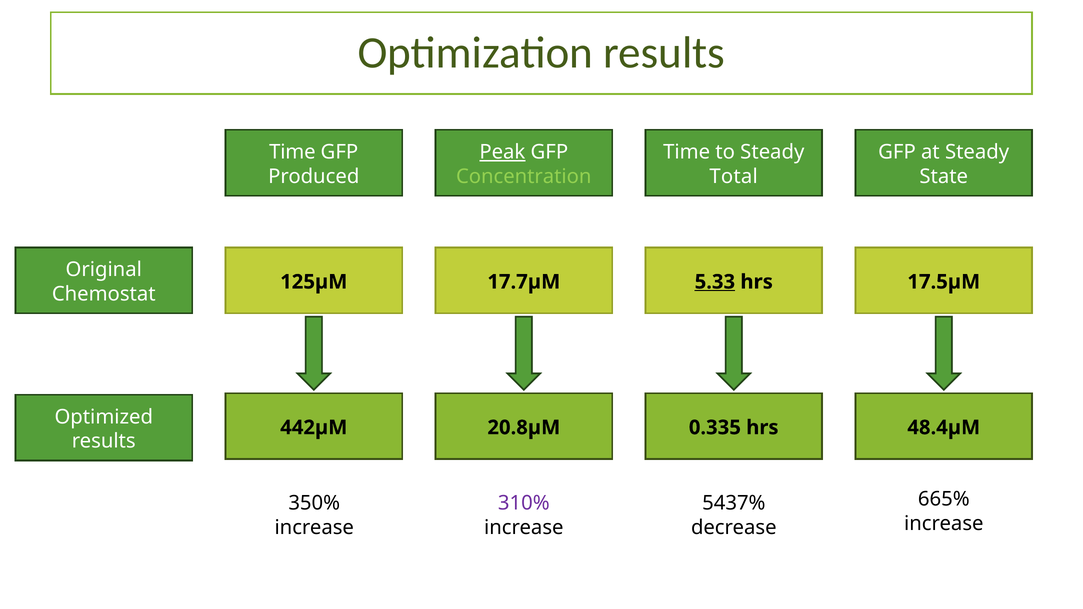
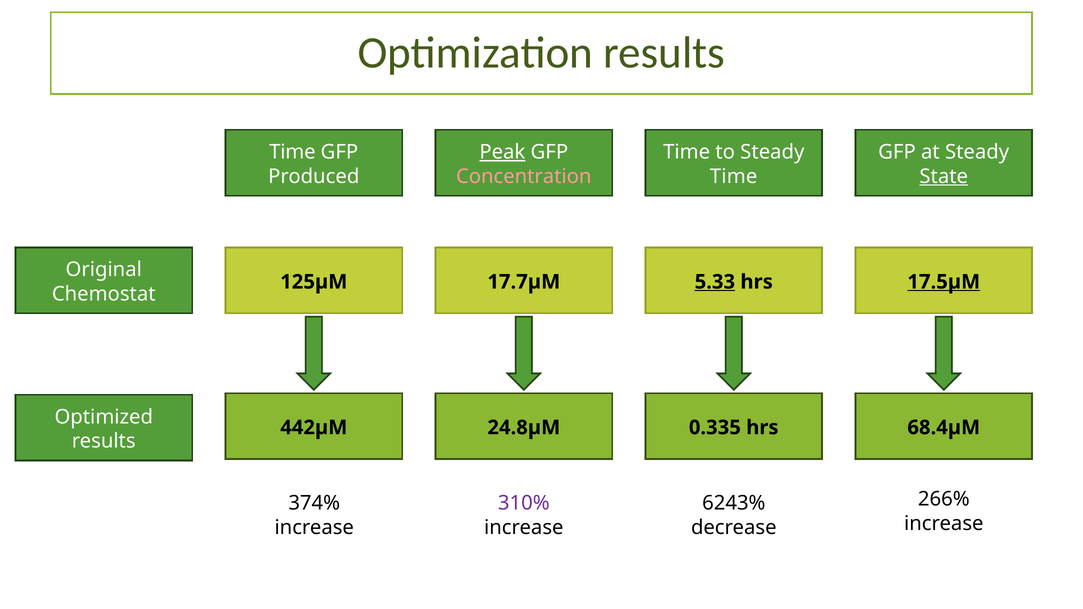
Concentration colour: light green -> pink (524, 176)
Total: Total -> Time (734, 176)
State underline: none -> present (944, 176)
17.5µM underline: none -> present (944, 282)
20.8µM: 20.8µM -> 24.8µM (524, 428)
48.4µM: 48.4µM -> 68.4µM (944, 428)
665%: 665% -> 266% (944, 499)
350%: 350% -> 374% (314, 503)
5437%: 5437% -> 6243% (734, 503)
